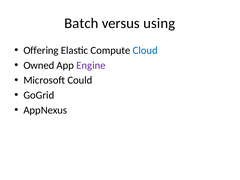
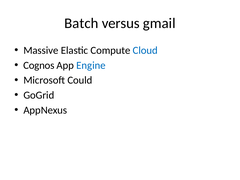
using: using -> gmail (159, 23)
Offering: Offering -> Massive (41, 50)
Owned: Owned -> Cognos (39, 65)
Engine colour: purple -> blue (91, 65)
